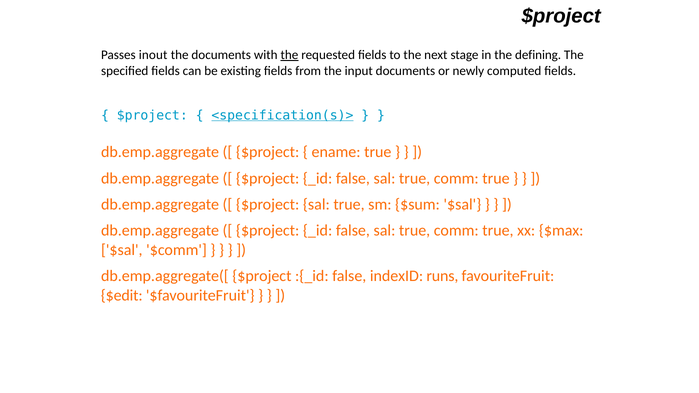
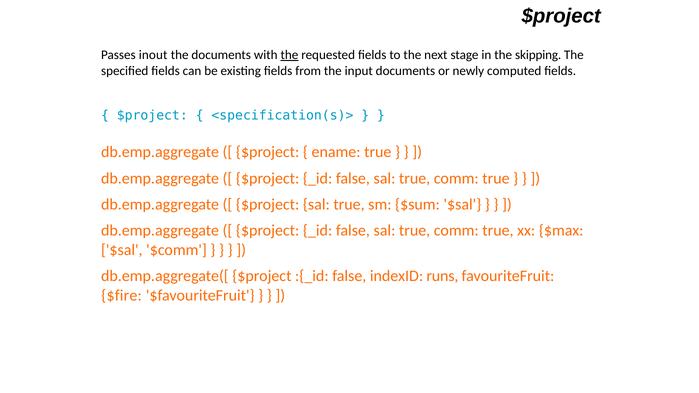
defining: defining -> skipping (538, 55)
<specification(s)> underline: present -> none (282, 115)
$edit: $edit -> $fire (122, 295)
